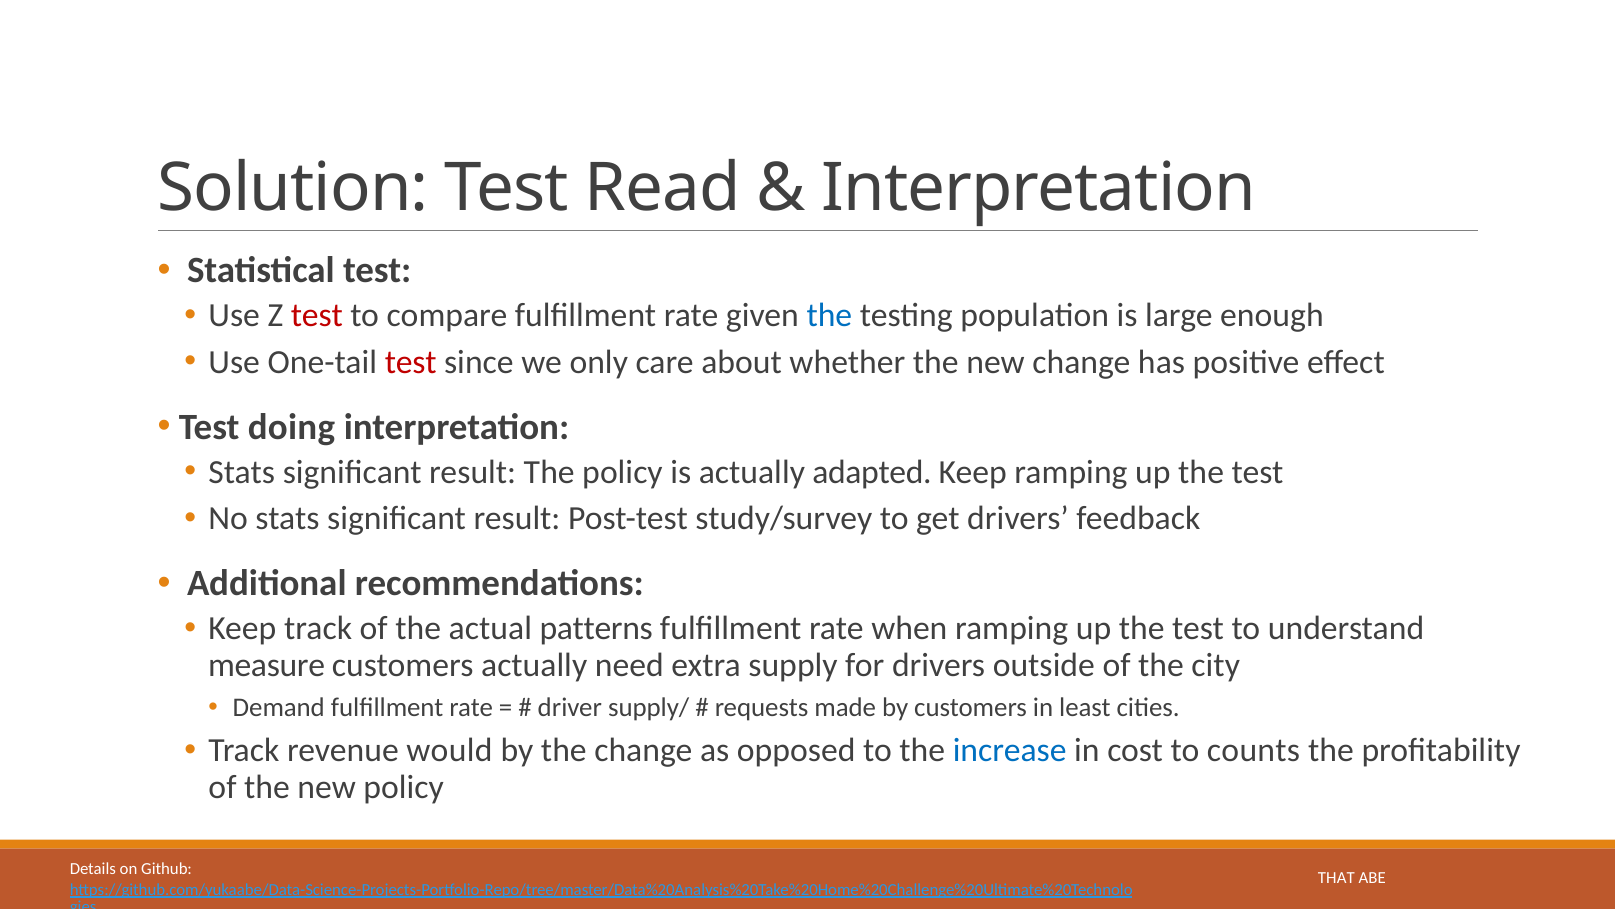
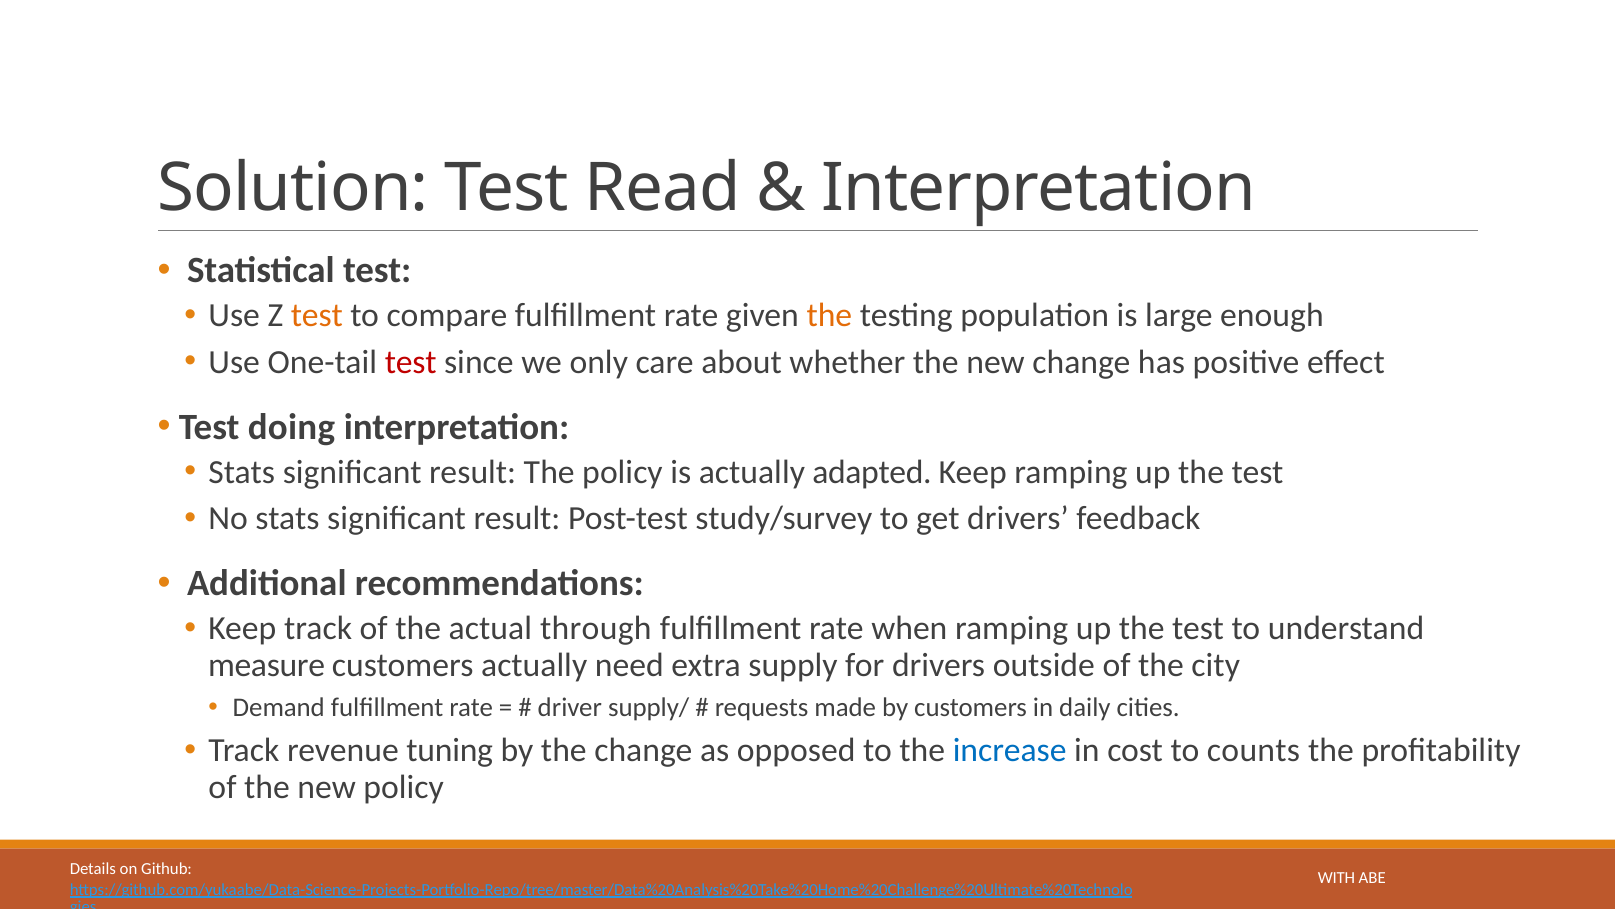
test colour: red -> orange (317, 315)
the colour: blue -> orange (829, 315)
patterns: patterns -> through (596, 628)
least: least -> daily (1085, 707)
would: would -> tuning (450, 750)
THAT: THAT -> WITH (1336, 878)
